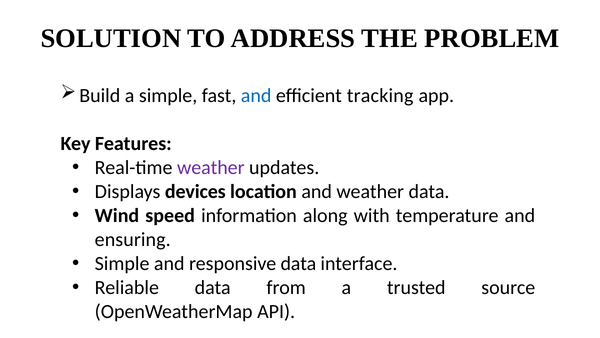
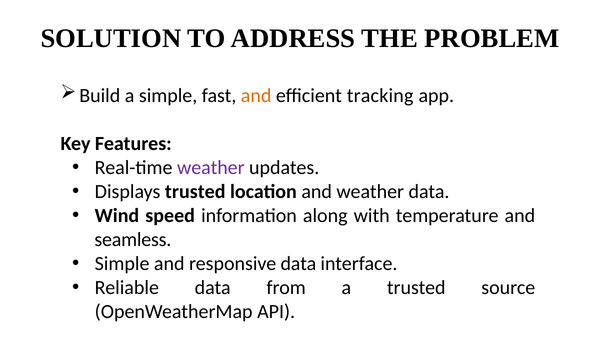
and colour: blue -> orange (256, 95)
Displays devices: devices -> trusted (195, 191)
ensuring: ensuring -> seamless (133, 239)
